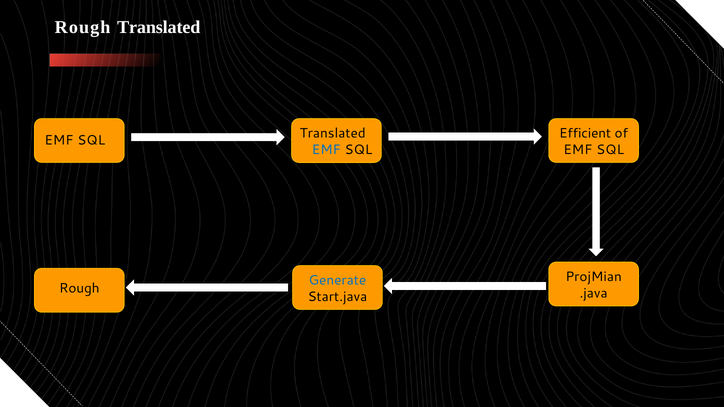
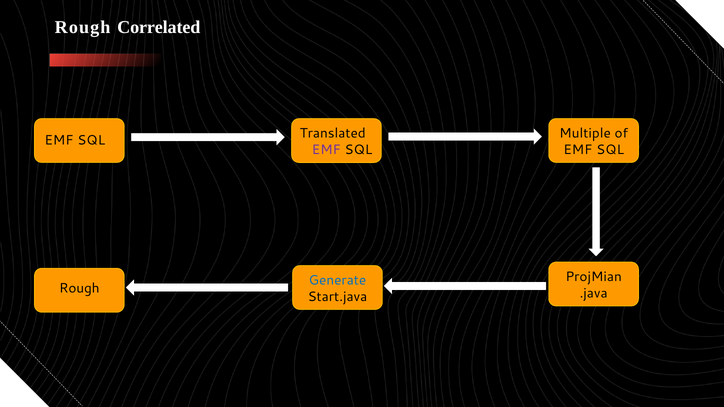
Rough Translated: Translated -> Correlated (159, 27)
Efficient: Efficient -> Multiple (585, 133)
EMF colour: blue -> purple (326, 150)
